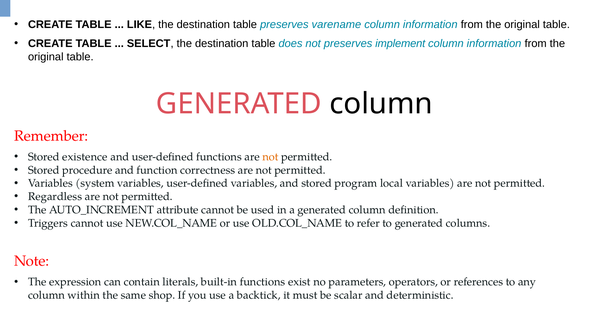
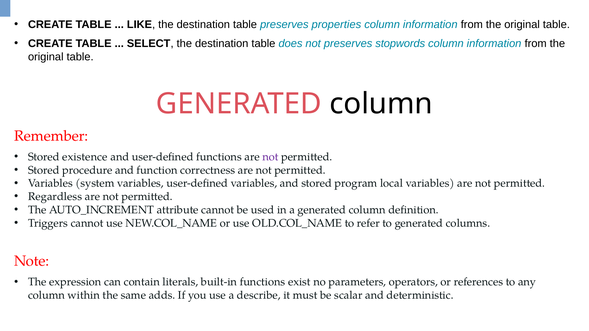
varename: varename -> properties (336, 24)
implement: implement -> stopwords (400, 44)
not colour: orange -> purple (270, 157)
shop: shop -> adds (162, 296)
backtick: backtick -> describe (259, 296)
